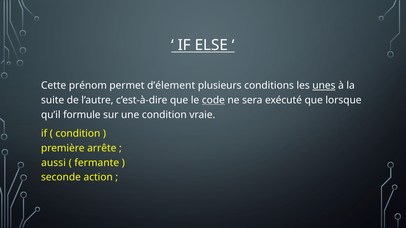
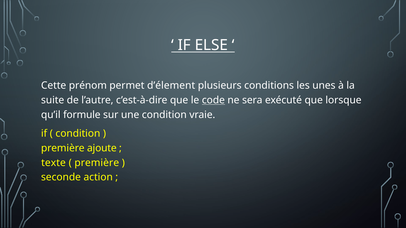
unes underline: present -> none (324, 86)
arrête: arrête -> ajoute (102, 148)
aussi: aussi -> texte (54, 163)
fermante: fermante -> première (97, 163)
